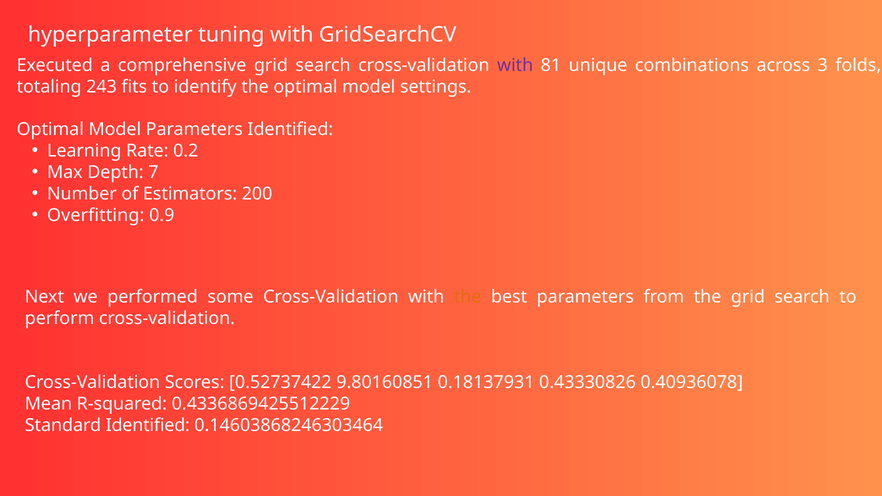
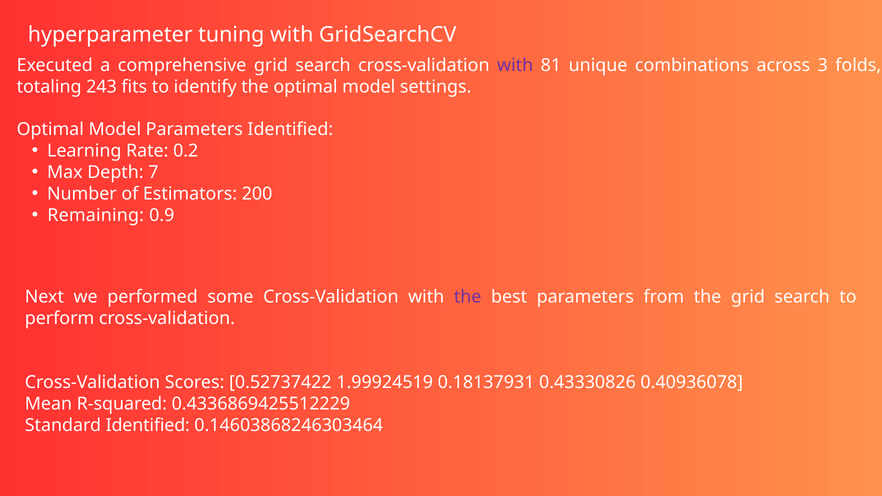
Overfitting: Overfitting -> Remaining (96, 215)
the colour: orange -> purple (468, 297)
9.80160851: 9.80160851 -> 1.99924519 (385, 383)
